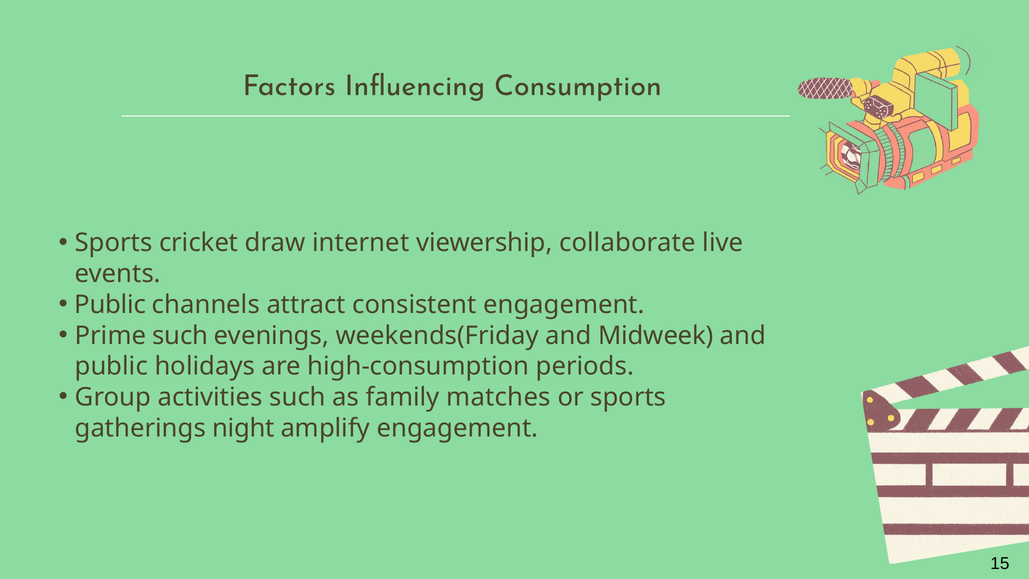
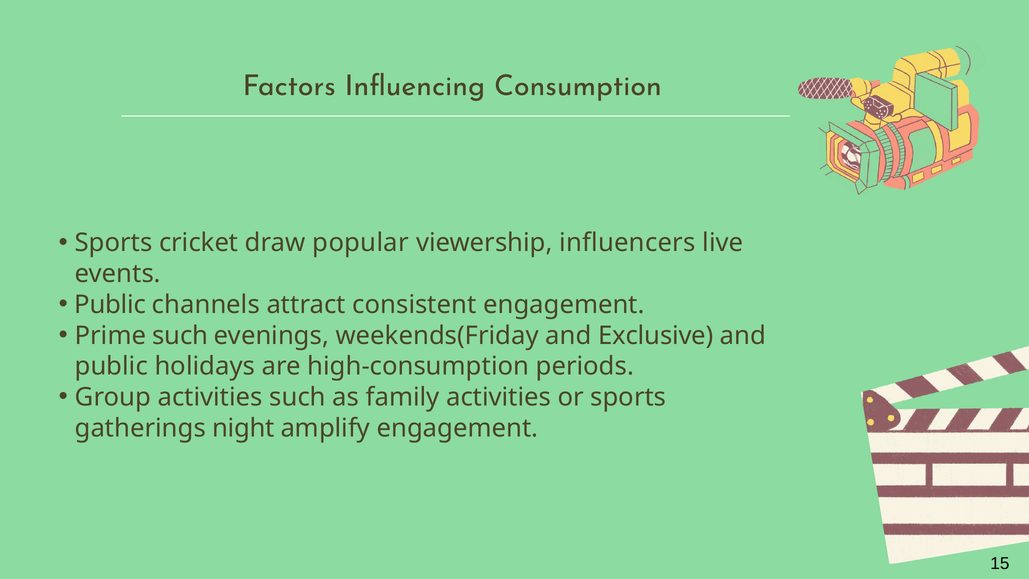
internet: internet -> popular (361, 243)
collaborate: collaborate -> influencers (627, 243)
Midweek: Midweek -> Exclusive (656, 335)
family matches: matches -> activities (499, 397)
